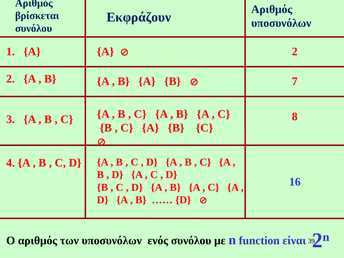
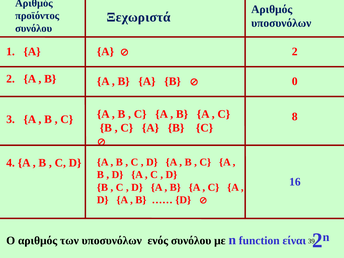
βρίσκεται: βρίσκεται -> προϊόντος (37, 16)
Εκφράζουν: Εκφράζουν -> Ξεχωριστά (139, 17)
7: 7 -> 0 (295, 81)
